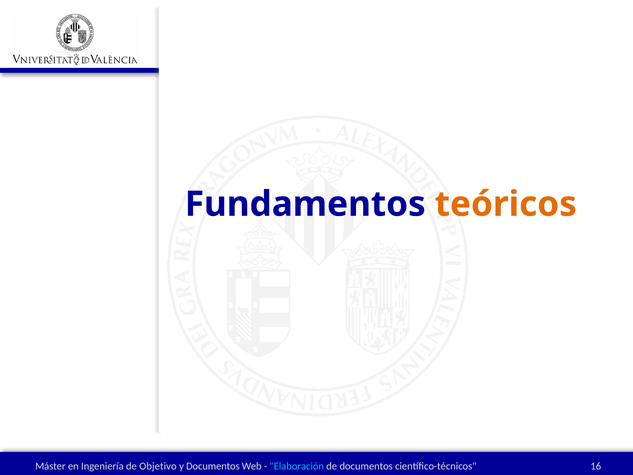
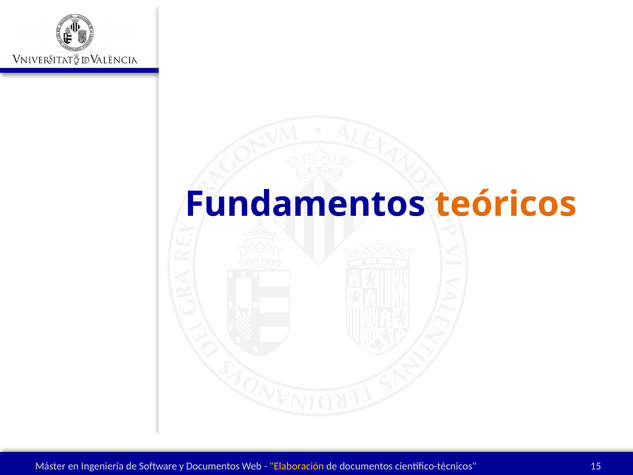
Objetivo: Objetivo -> Software (158, 466)
Elaboración colour: light blue -> yellow (297, 466)
16: 16 -> 15 (596, 466)
